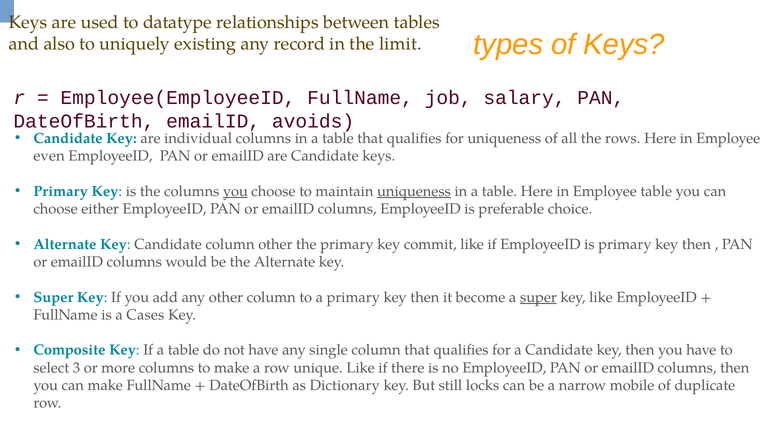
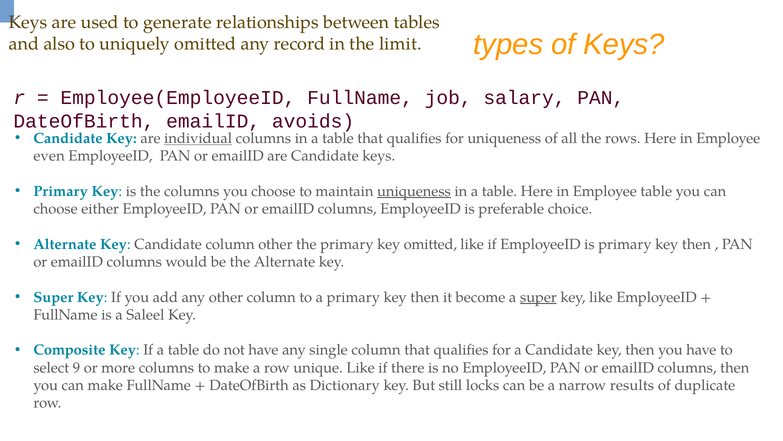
datatype: datatype -> generate (177, 22)
uniquely existing: existing -> omitted (205, 44)
individual underline: none -> present (198, 138)
you underline: present -> none (235, 191)
key commit: commit -> omitted (430, 244)
Cases: Cases -> Saleel (145, 314)
3: 3 -> 9 (76, 367)
mobile: mobile -> results (632, 385)
